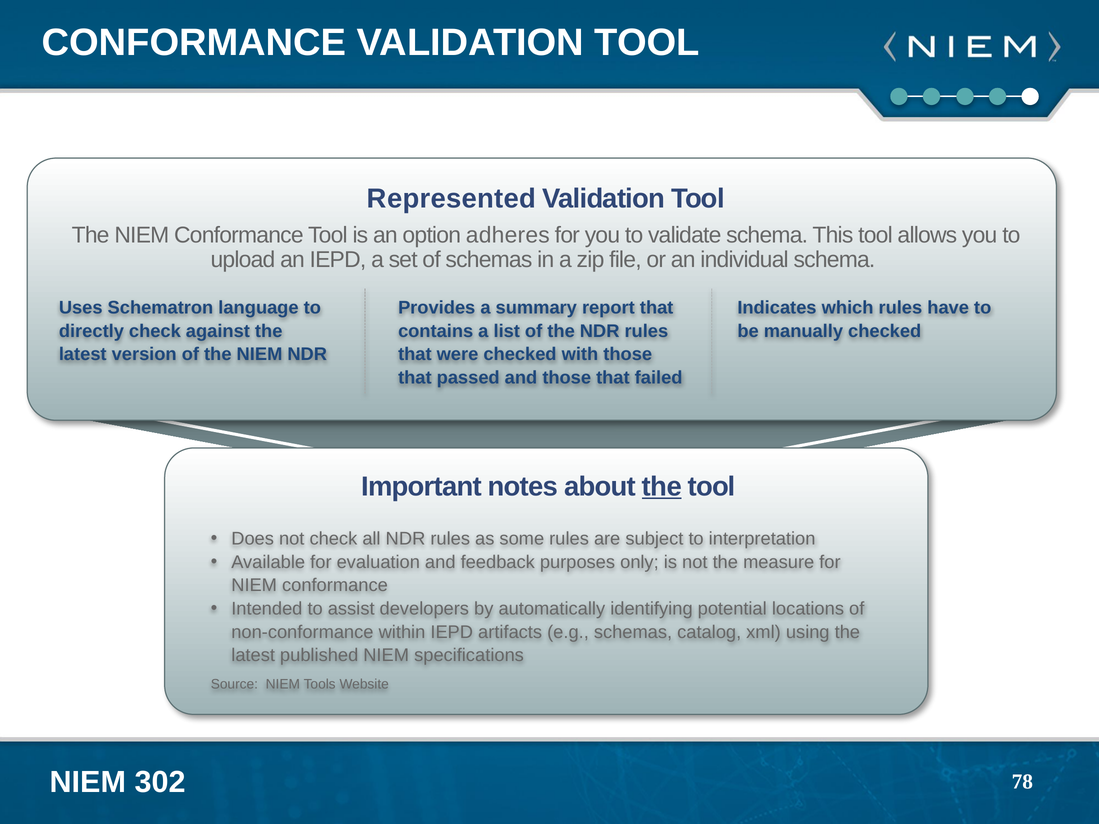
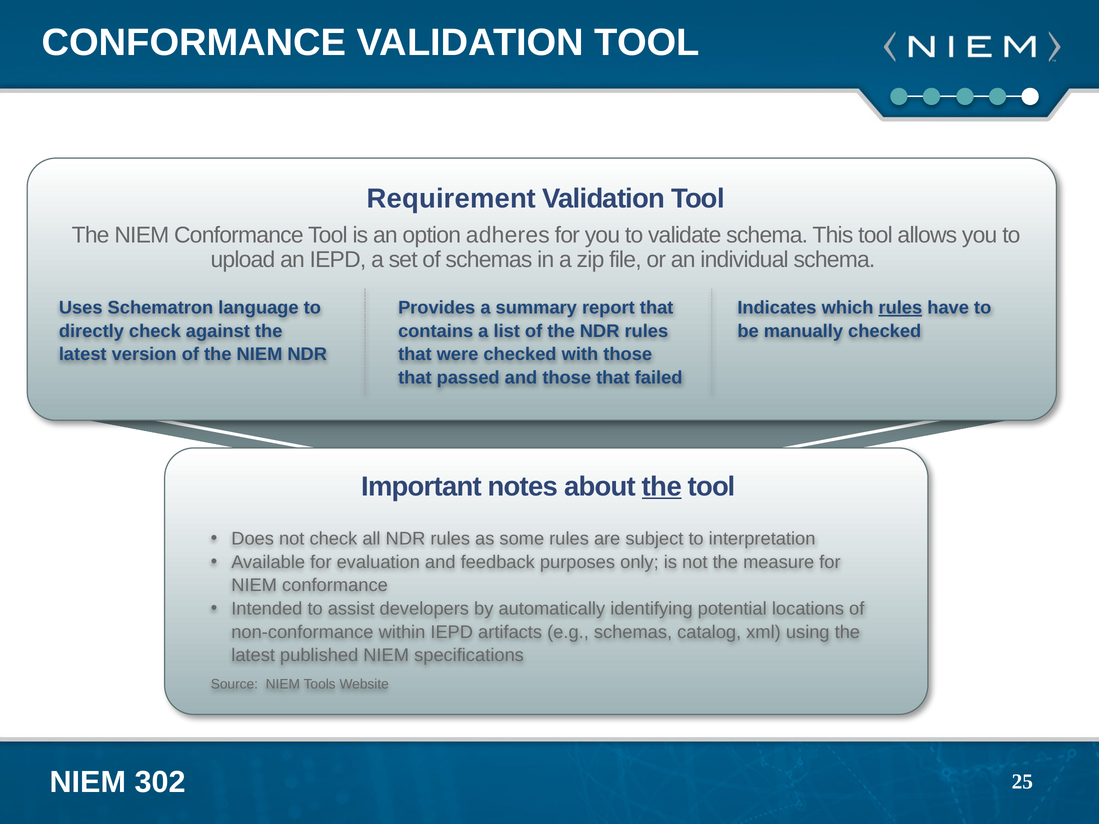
Represented: Represented -> Requirement (451, 199)
rules underline: none -> present (900, 308)
78: 78 -> 25 (1022, 782)
